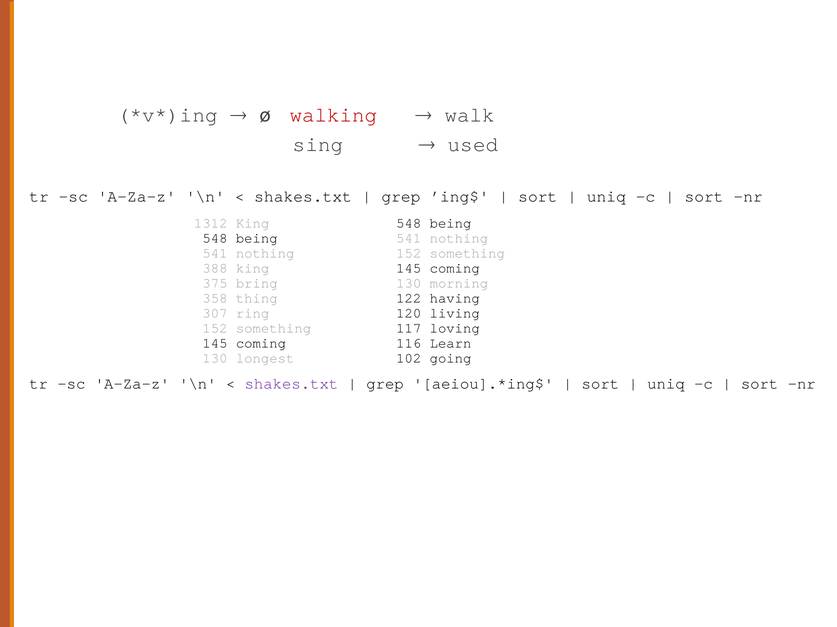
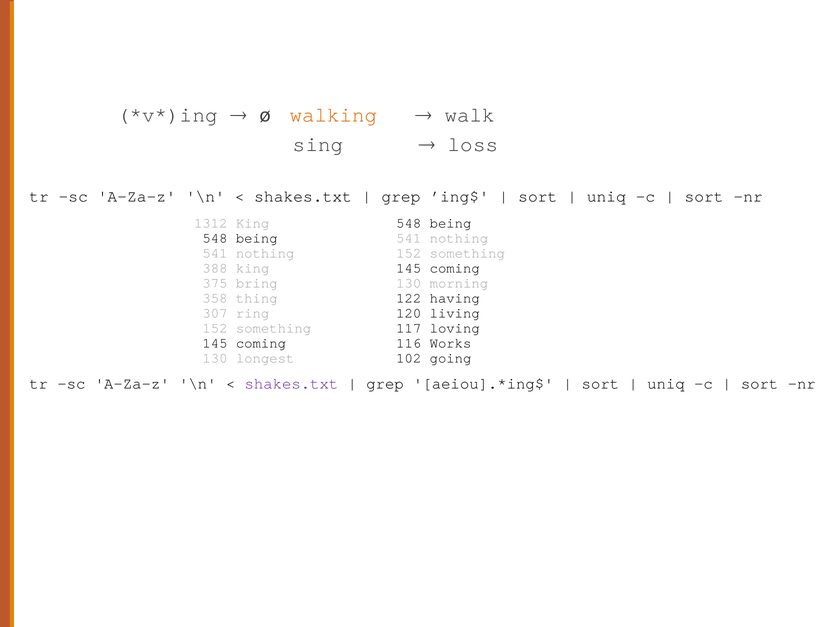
walking colour: red -> orange (334, 115)
used: used -> loss (473, 144)
Learn: Learn -> Works (451, 344)
